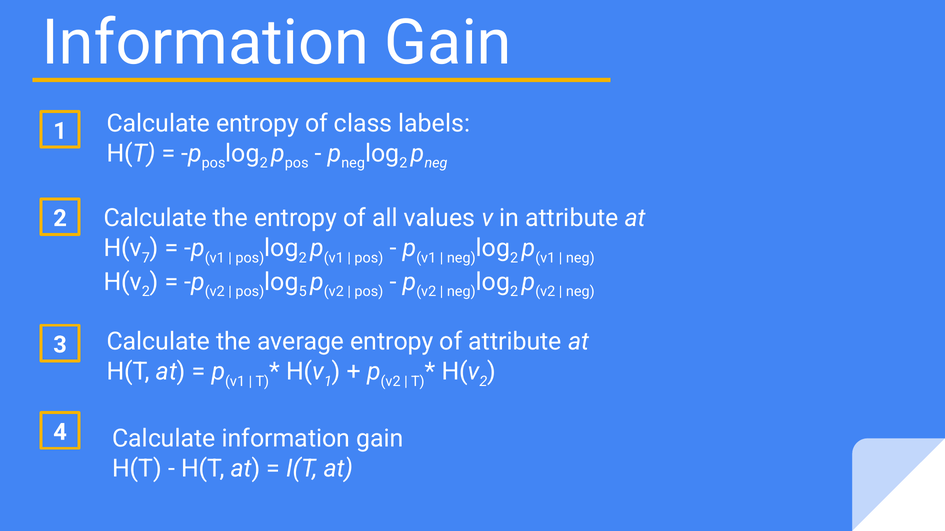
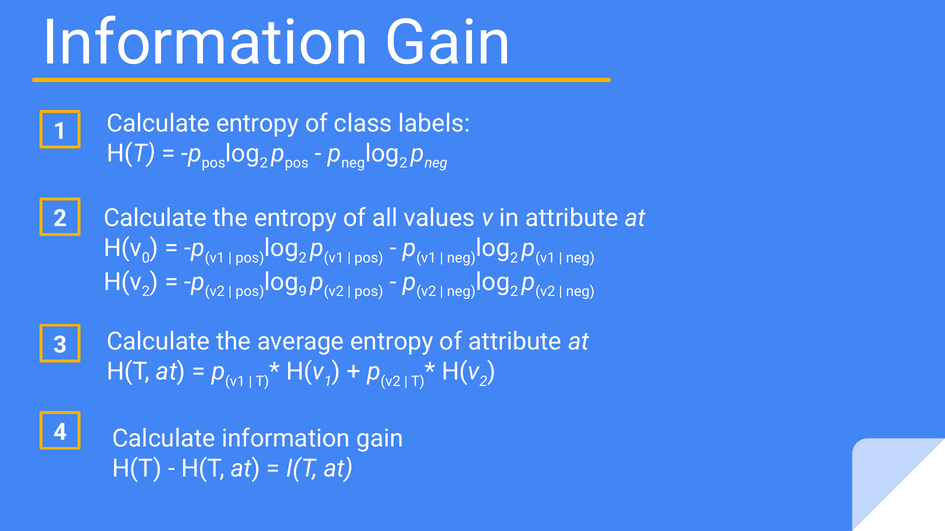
7: 7 -> 0 (146, 258)
5: 5 -> 9 (303, 292)
